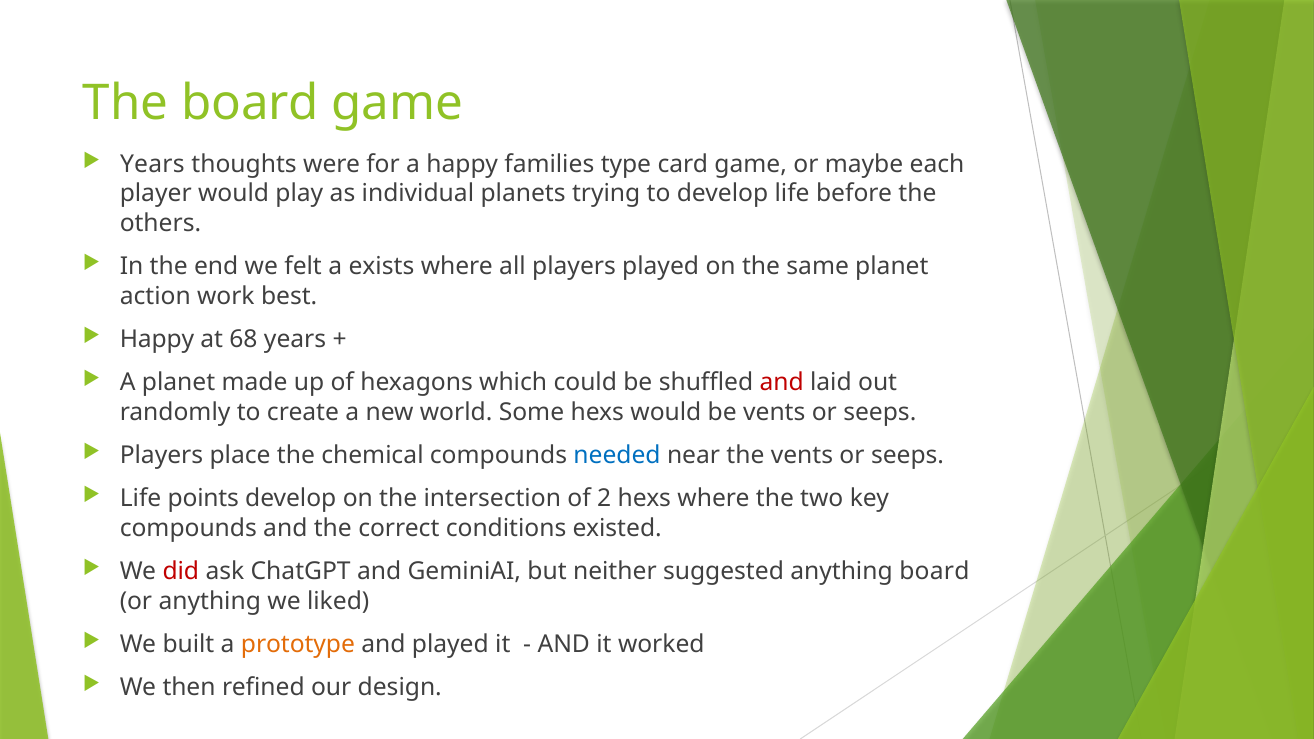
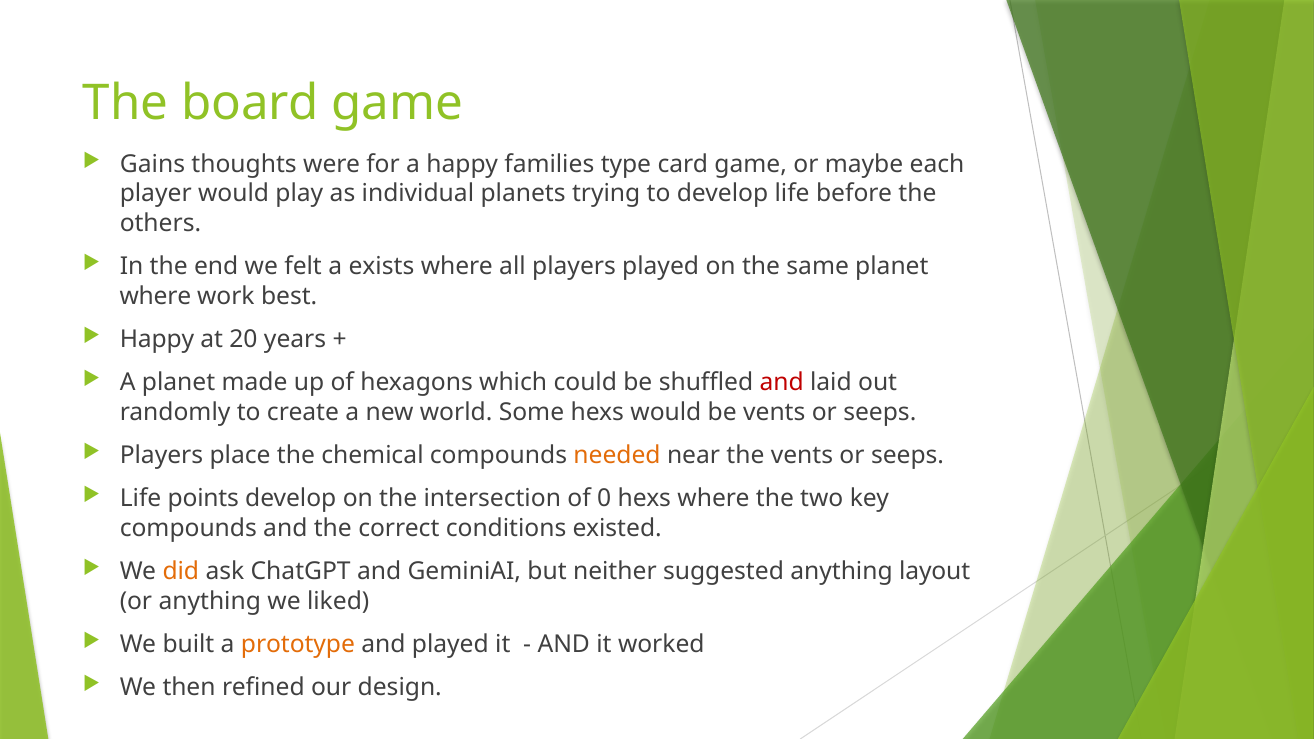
Years: Years -> Gains (152, 164)
action: action -> where (155, 296)
68: 68 -> 20 (243, 339)
needed colour: blue -> orange (617, 455)
2: 2 -> 0 (604, 499)
did colour: red -> orange (181, 572)
anything board: board -> layout (935, 572)
